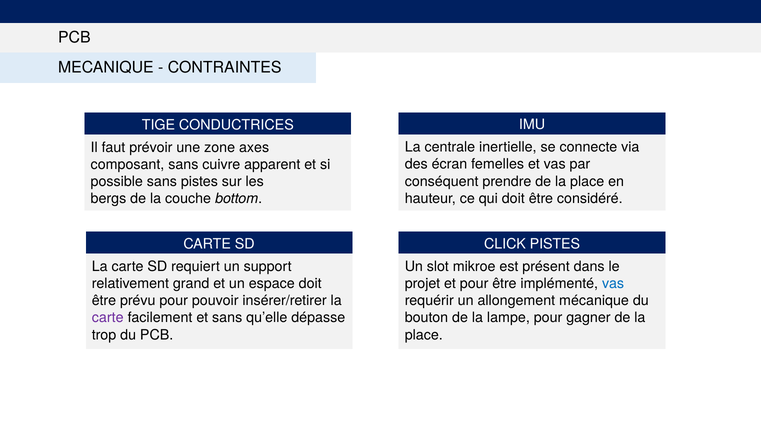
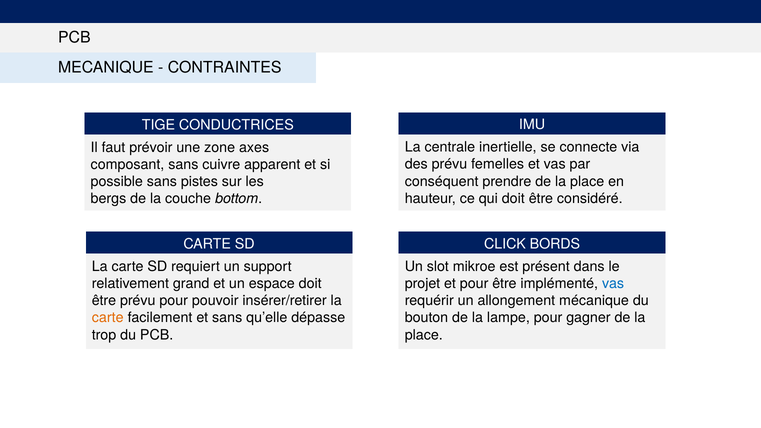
des écran: écran -> prévu (449, 164)
CLICK PISTES: PISTES -> BORDS (555, 244)
carte colour: purple -> orange (108, 318)
